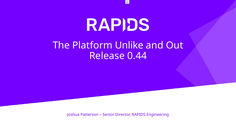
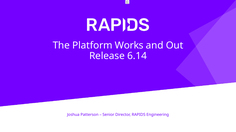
Unlike: Unlike -> Works (129, 46)
0.44: 0.44 -> 6.14 (137, 56)
